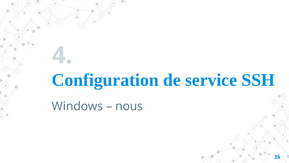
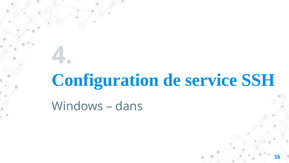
nous: nous -> dans (129, 106)
